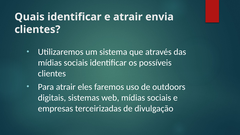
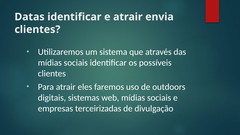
Quais: Quais -> Datas (30, 17)
